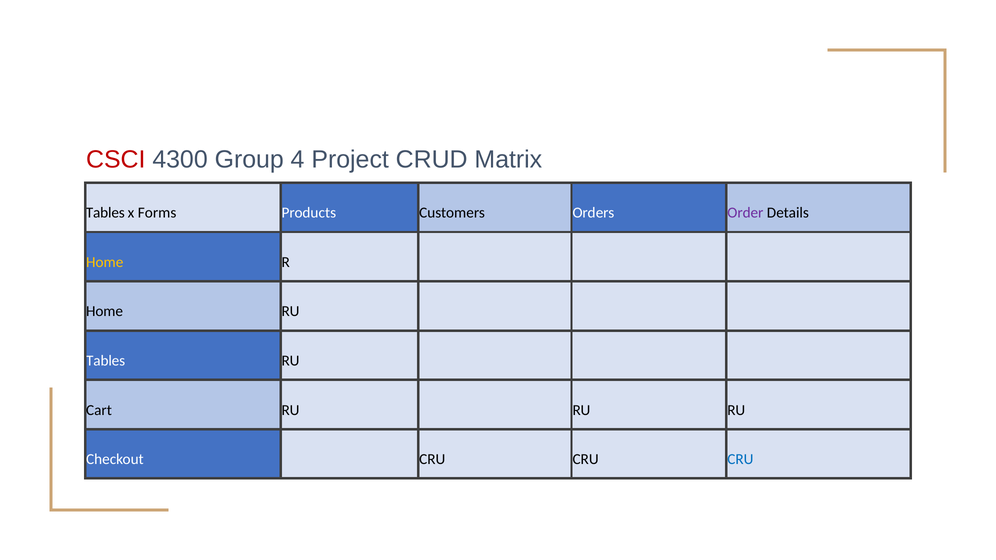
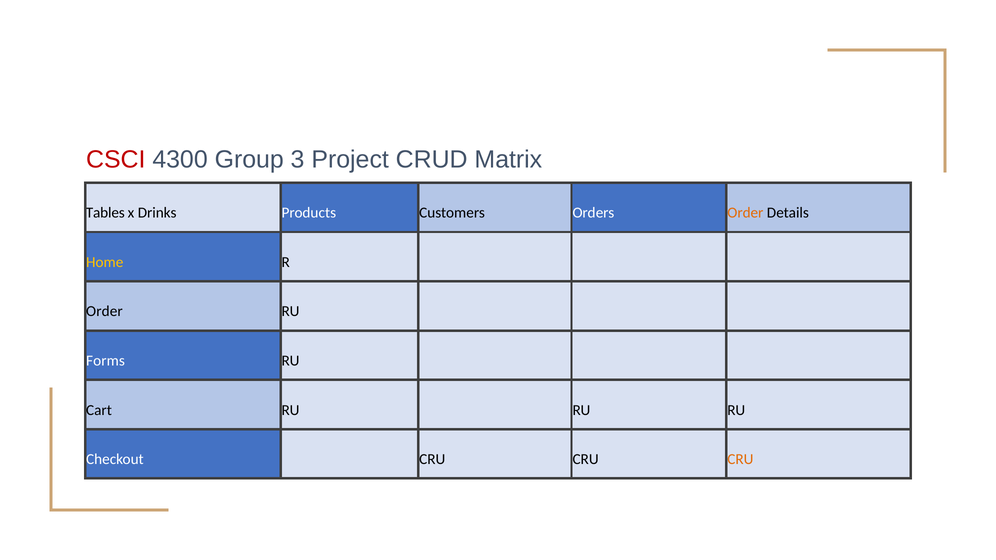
4: 4 -> 3 (298, 159)
Forms: Forms -> Drinks (157, 213)
Order colour: purple -> orange (745, 213)
Home: Home -> Order (104, 312)
Tables: Tables -> Forms (105, 361)
CRU colour: blue -> orange (740, 459)
